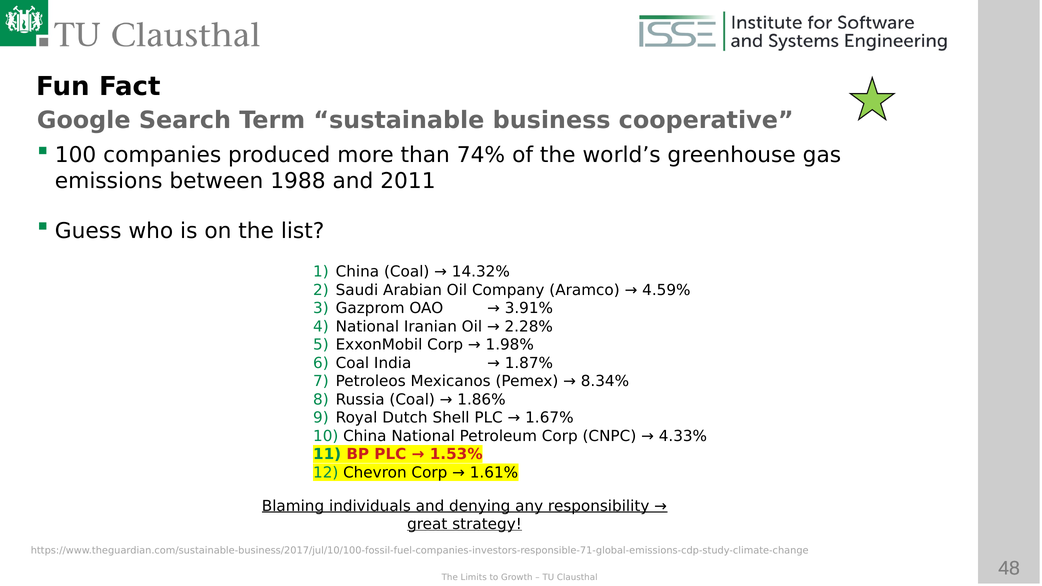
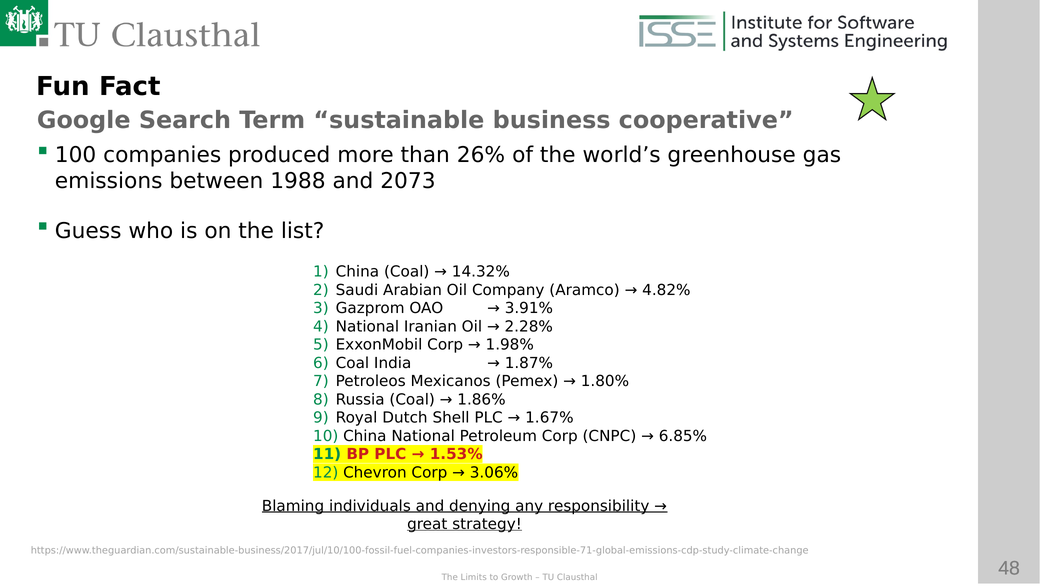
74%: 74% -> 26% (481, 155)
2011: 2011 -> 2073 (408, 181)
4.59%: 4.59% -> 4.82% (666, 290)
8.34%: 8.34% -> 1.80% (605, 381)
4.33%: 4.33% -> 6.85% (683, 436)
1.61%: 1.61% -> 3.06% (494, 473)
